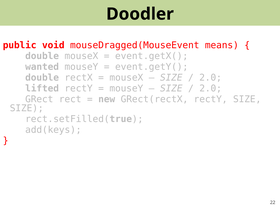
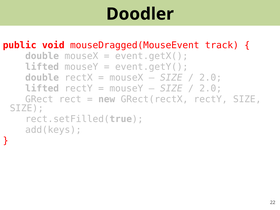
means: means -> track (222, 45)
wanted: wanted -> lifted (42, 67)
